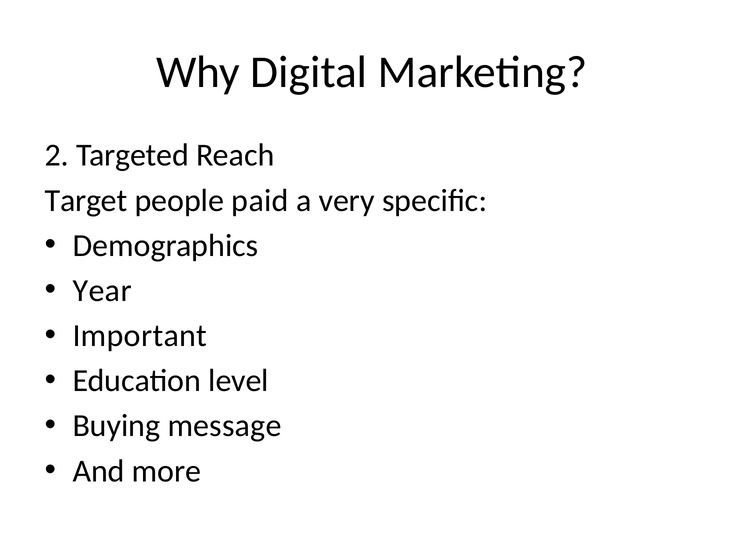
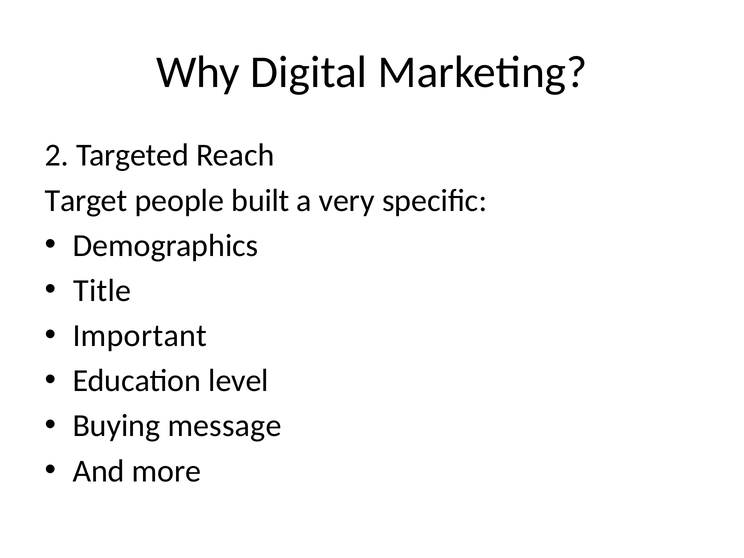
paid: paid -> built (260, 200)
Year: Year -> Title (102, 291)
